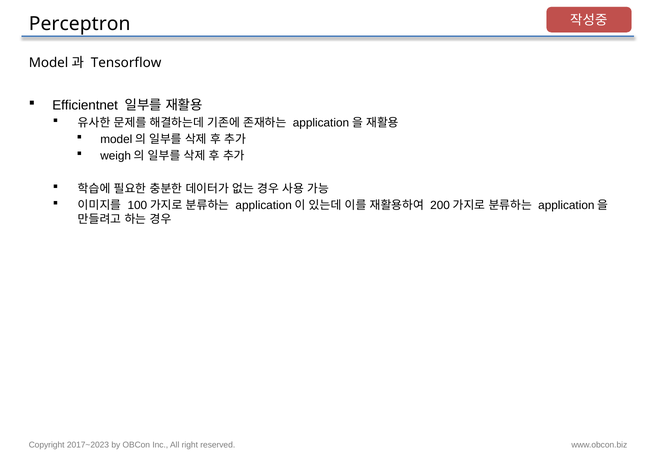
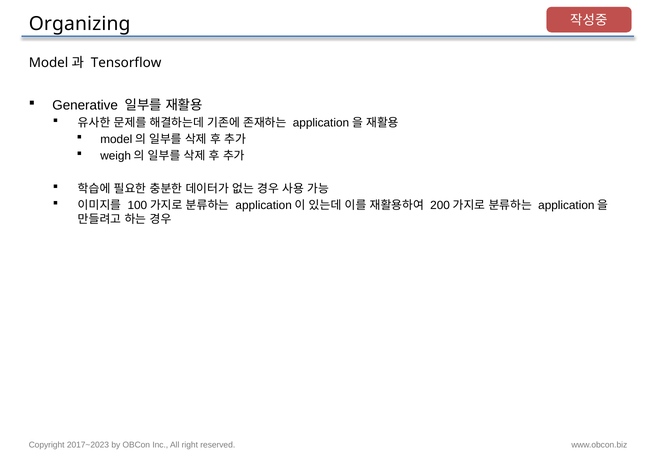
Perceptron: Perceptron -> Organizing (80, 24)
Efficientnet: Efficientnet -> Generative (85, 106)
